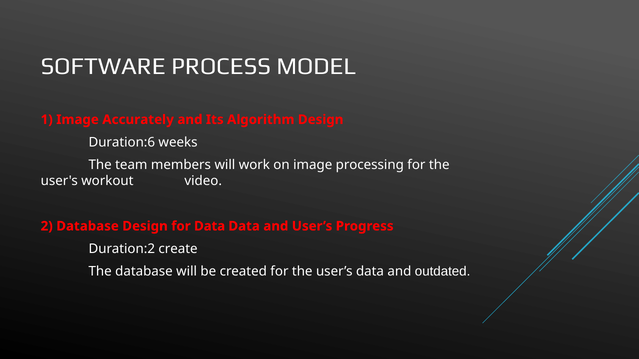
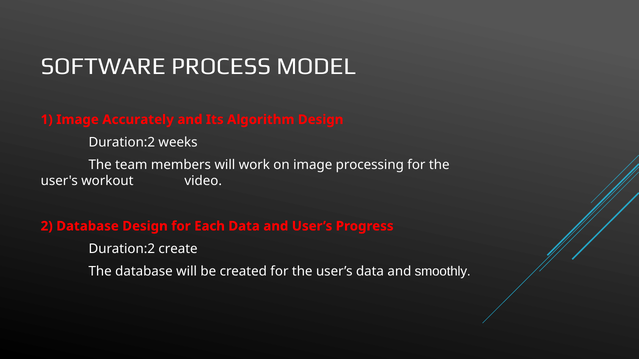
Duration:6: Duration:6 -> Duration:2 (122, 142)
for Data: Data -> Each (210, 226)
outdated: outdated -> smoothly (443, 272)
